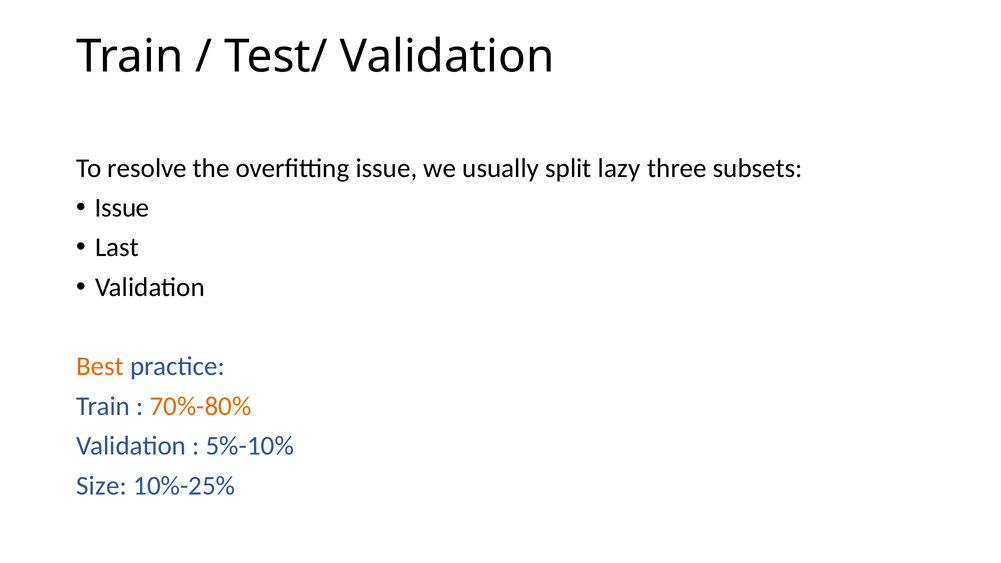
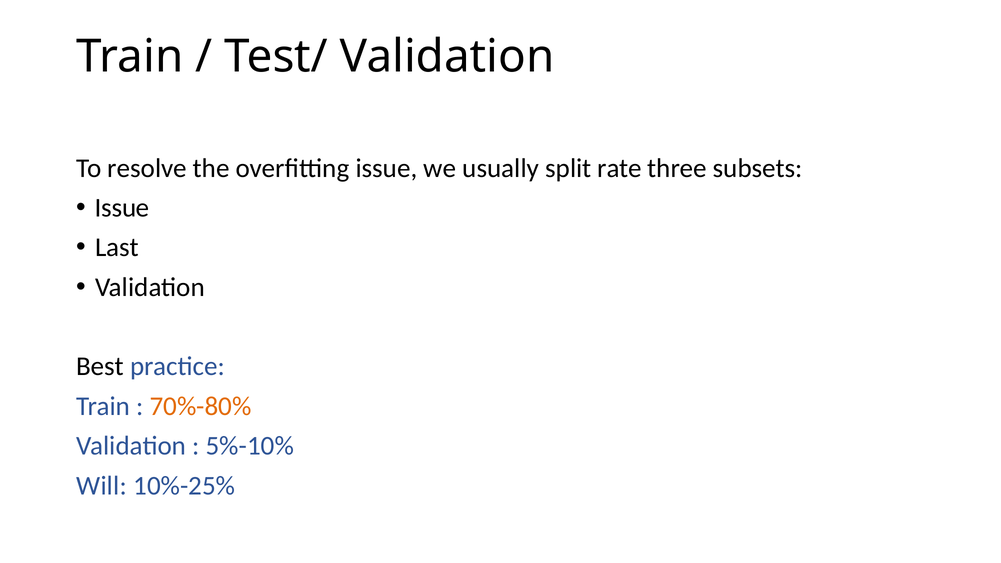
lazy: lazy -> rate (620, 168)
Best colour: orange -> black (100, 367)
Size: Size -> Will (102, 486)
